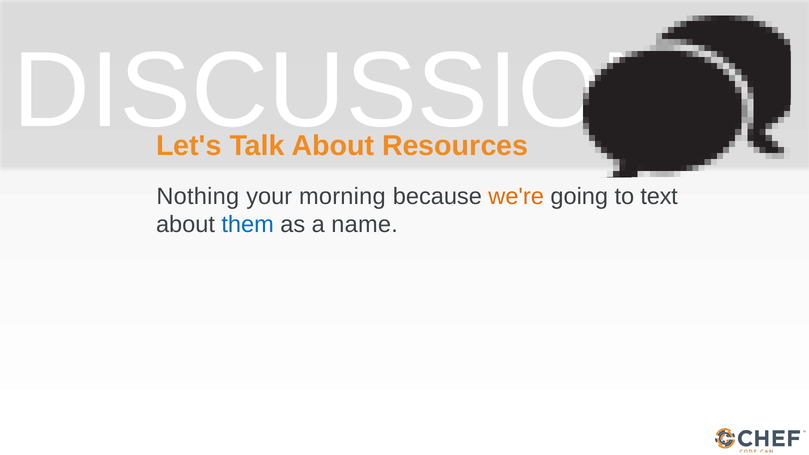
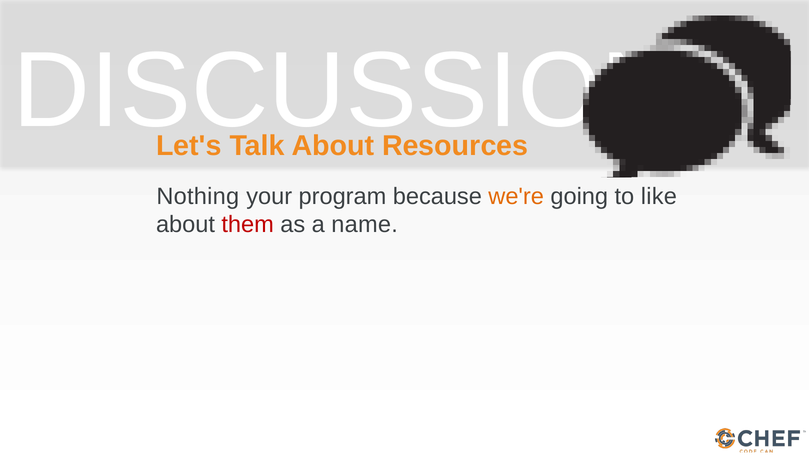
morning: morning -> program (342, 196)
text: text -> like (659, 196)
them colour: blue -> red (248, 225)
